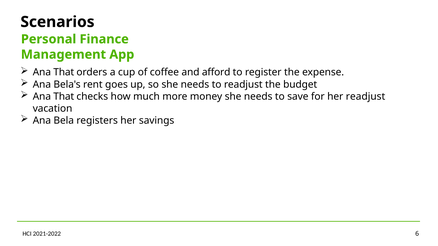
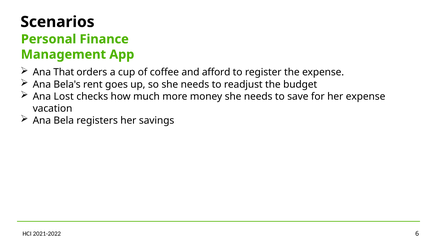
That: That -> Lost (64, 97)
her readjust: readjust -> expense (366, 97)
